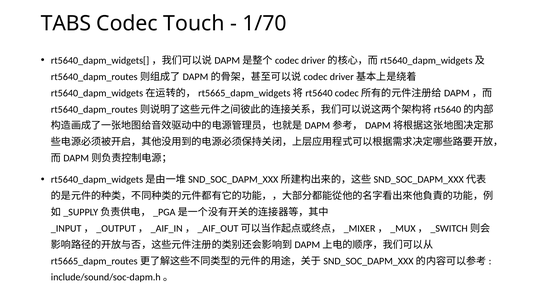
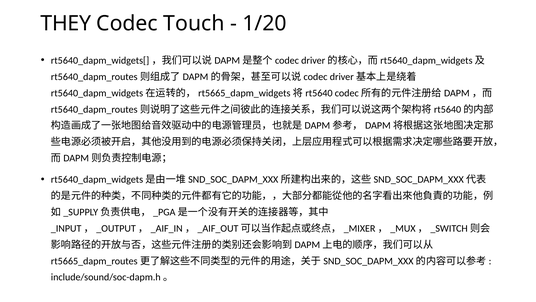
TABS: TABS -> THEY (66, 24)
1/70: 1/70 -> 1/20 (265, 24)
